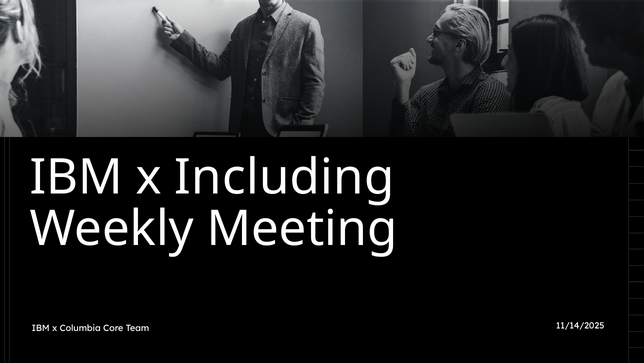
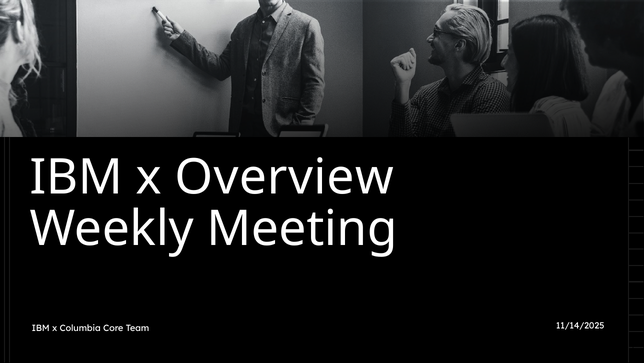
Including: Including -> Overview (284, 177)
